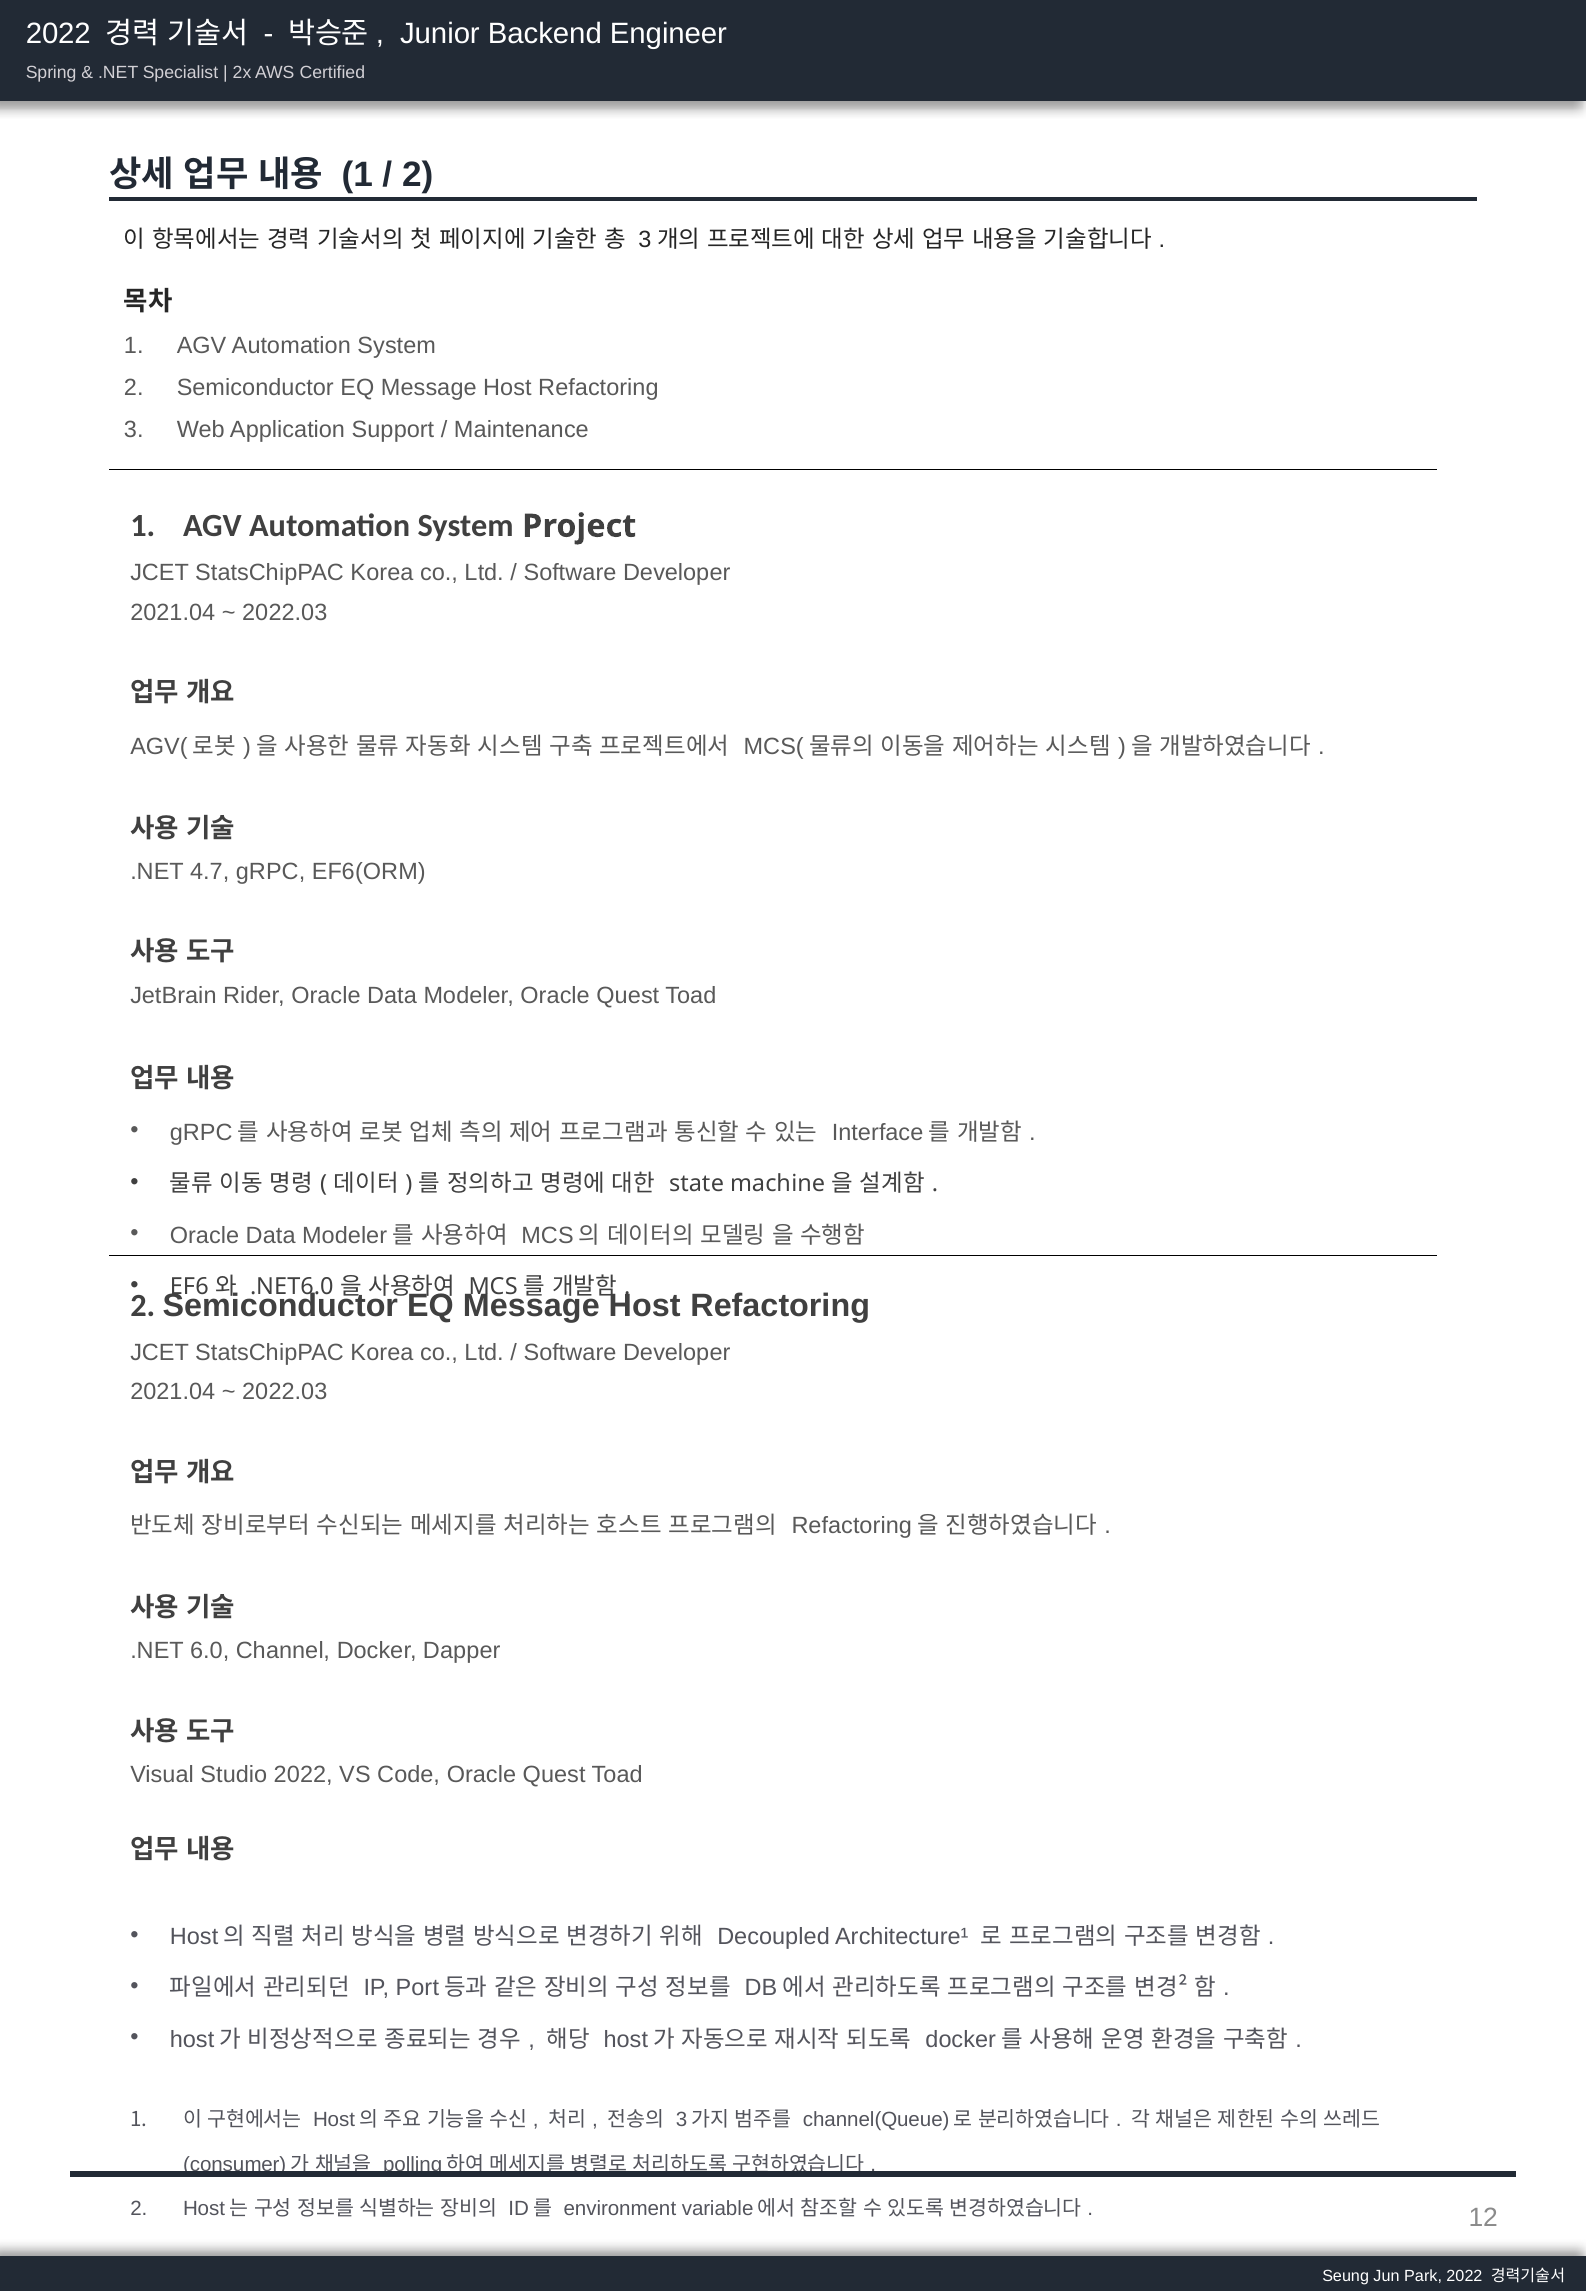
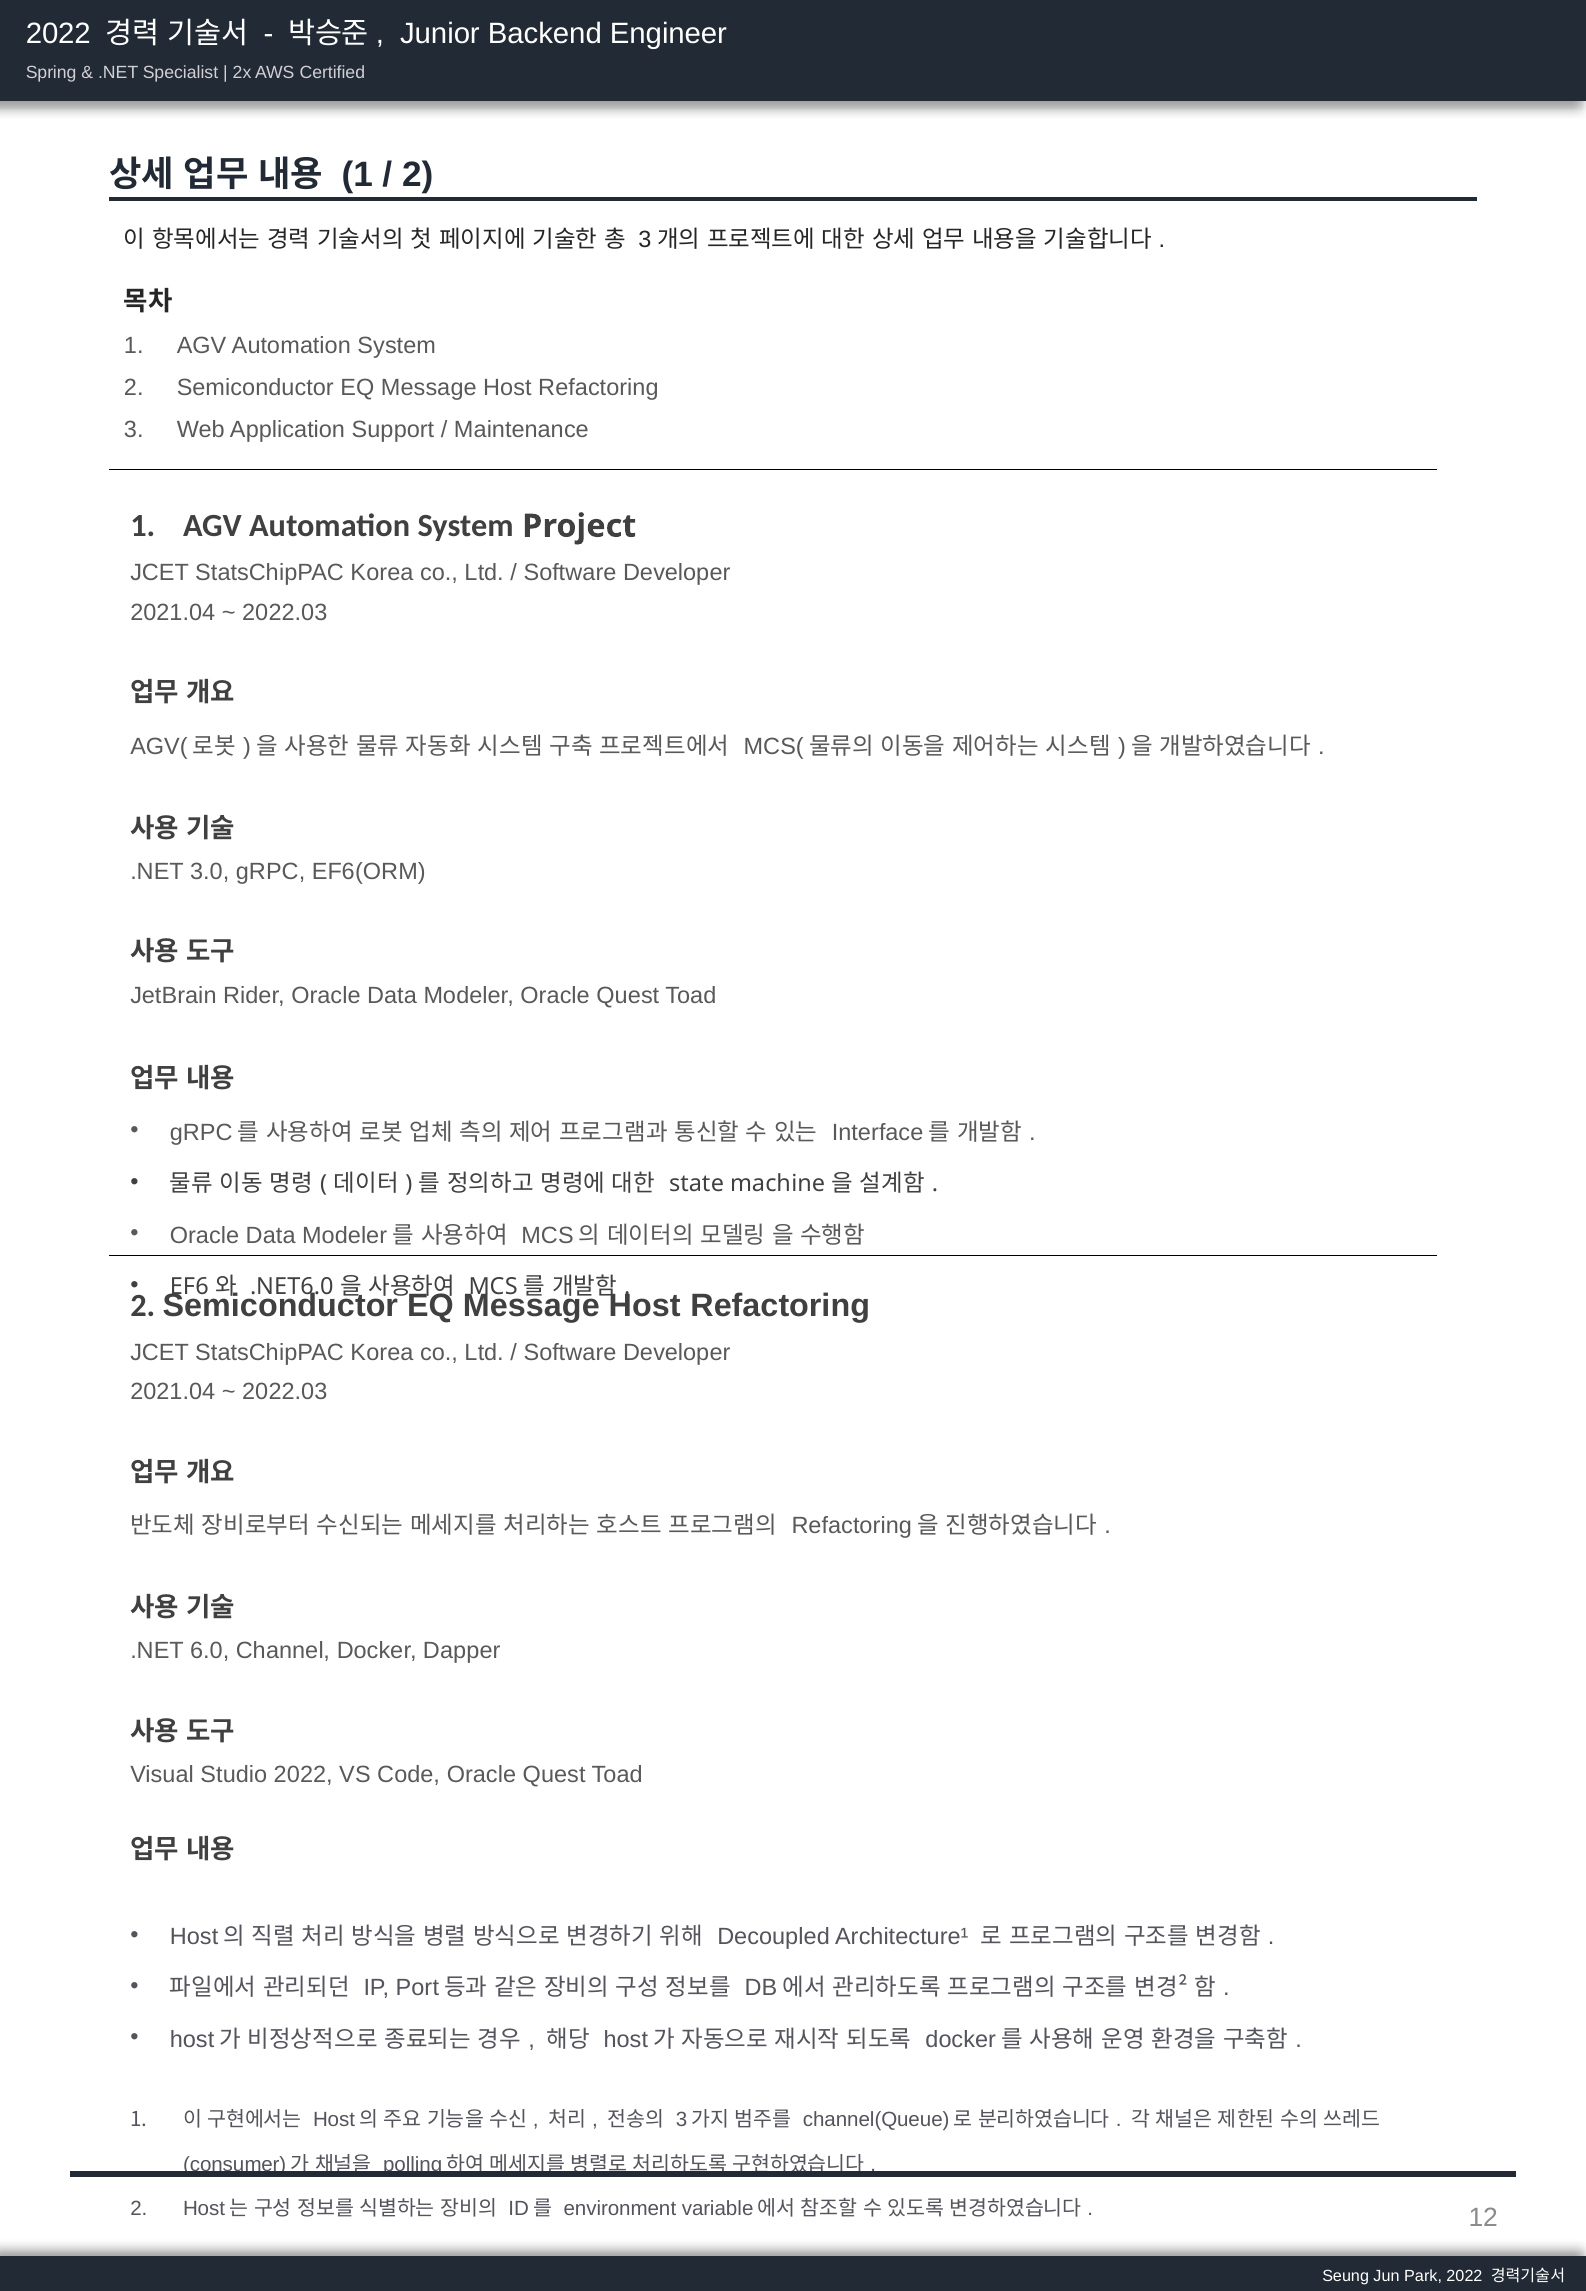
4.7: 4.7 -> 3.0 (210, 872)
